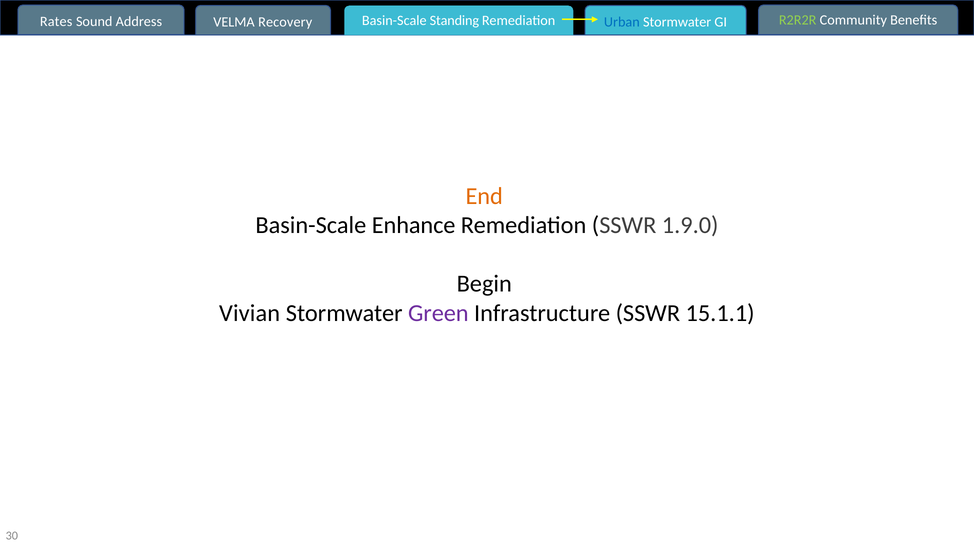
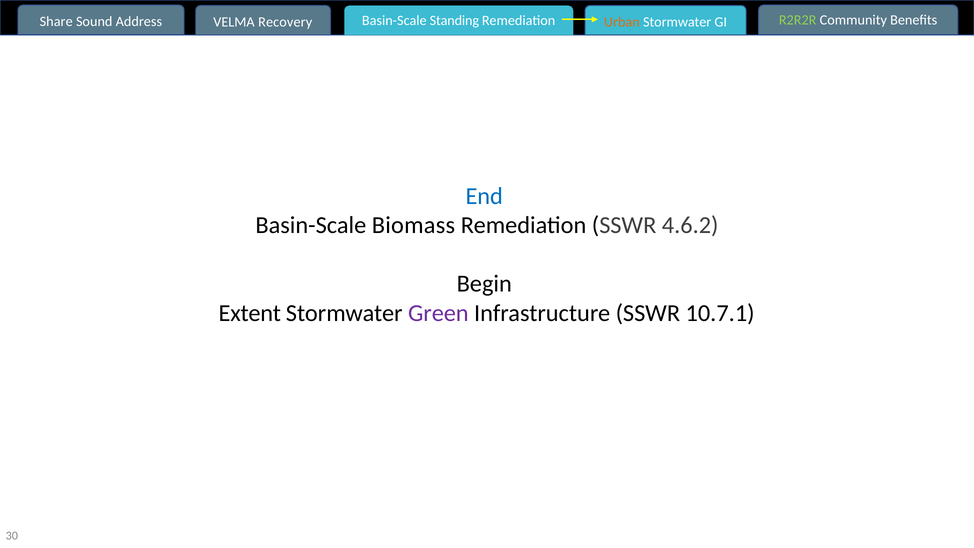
Rates: Rates -> Share (56, 22)
Urban colour: blue -> orange (622, 22)
End colour: orange -> blue (484, 196)
Enhance: Enhance -> Biomass (413, 225)
1.9.0: 1.9.0 -> 4.6.2 (690, 225)
Vivian: Vivian -> Extent (250, 313)
15.1.1: 15.1.1 -> 10.7.1 (720, 313)
